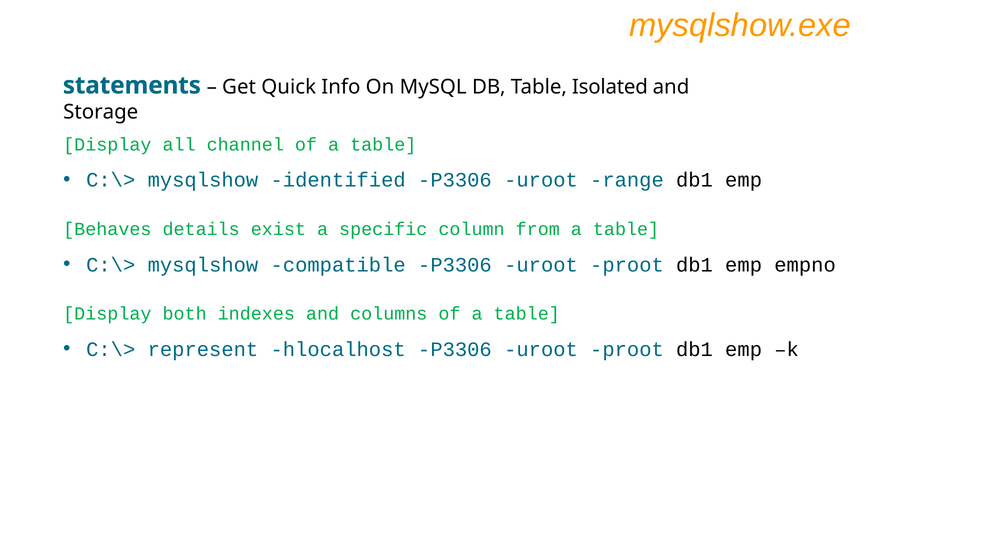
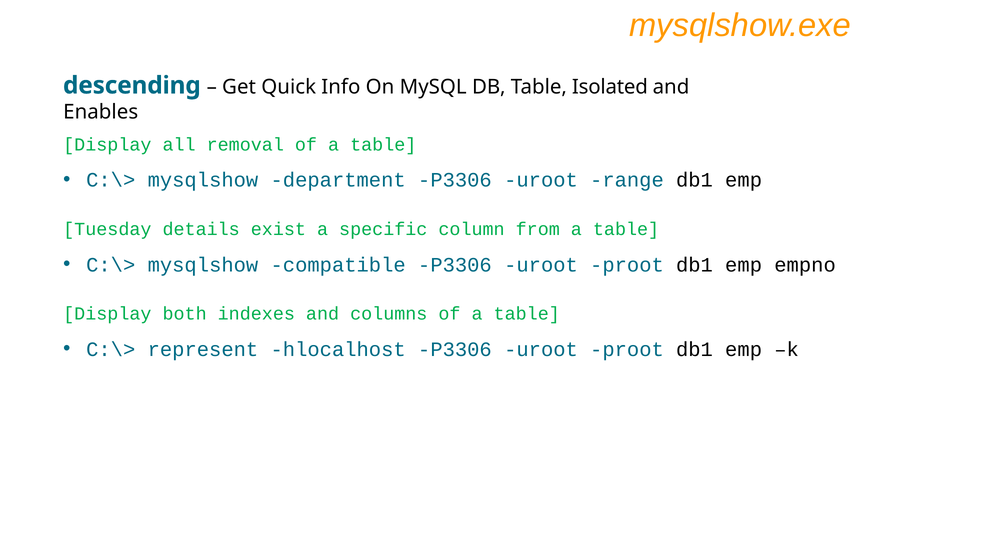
statements: statements -> descending (132, 85)
Storage: Storage -> Enables (101, 112)
channel: channel -> removal (245, 144)
identified: identified -> department (338, 180)
Behaves: Behaves -> Tuesday (107, 229)
